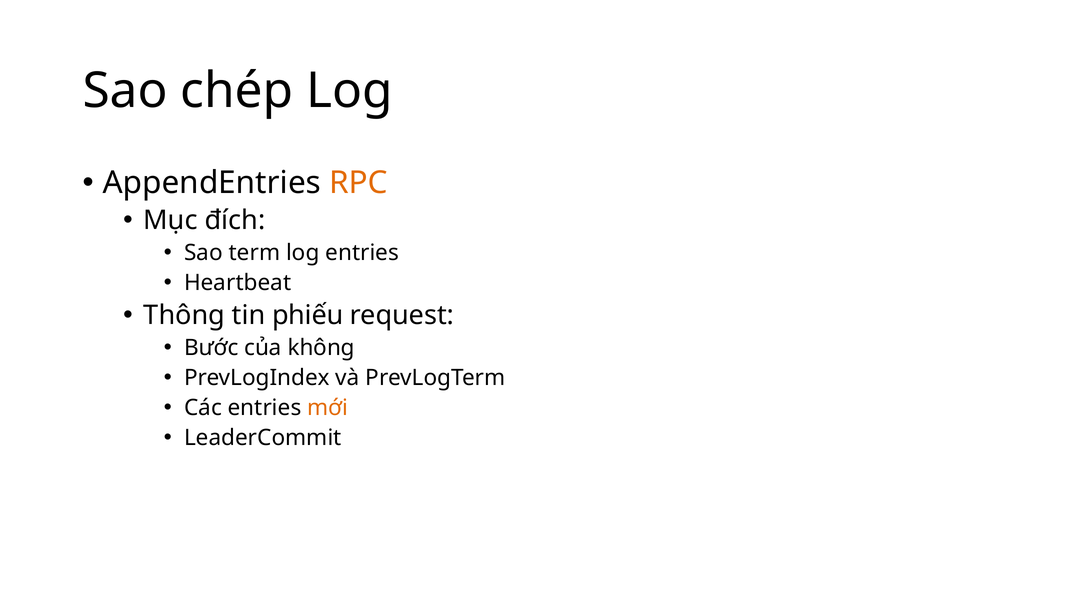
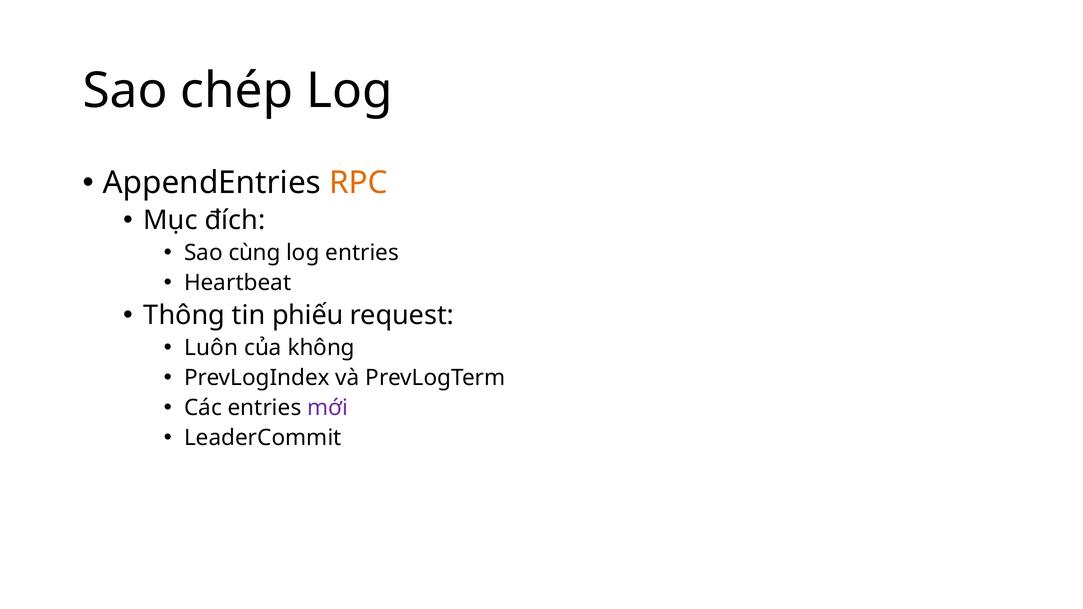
term: term -> cùng (255, 253)
Bước: Bước -> Luôn (211, 348)
mới colour: orange -> purple (328, 408)
